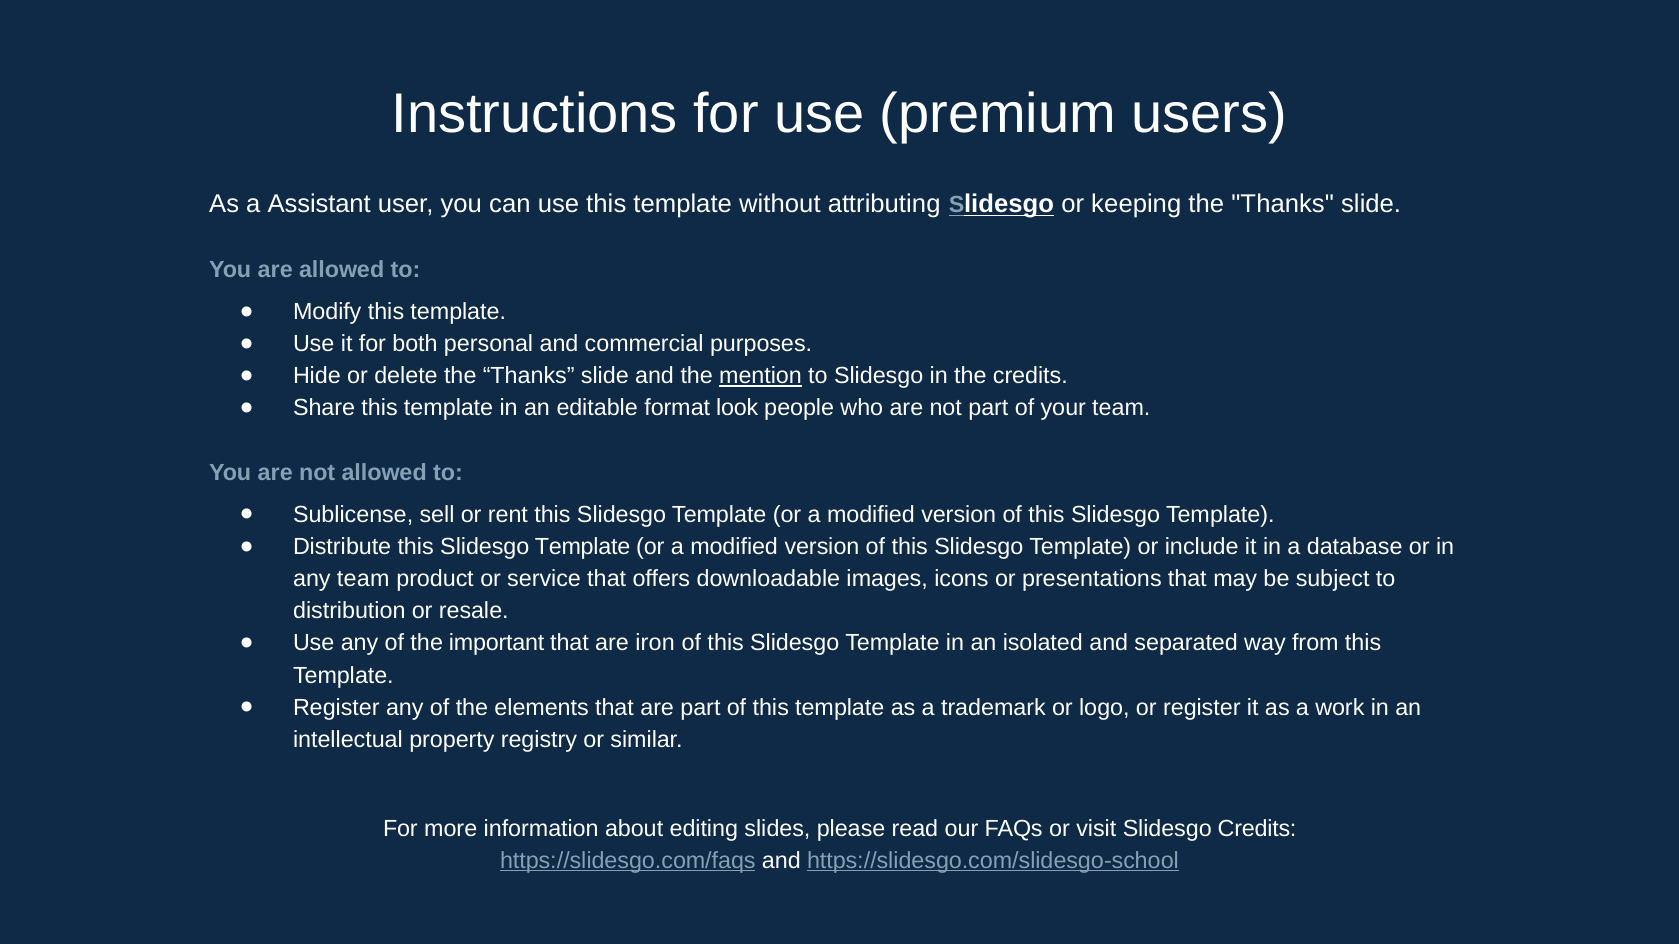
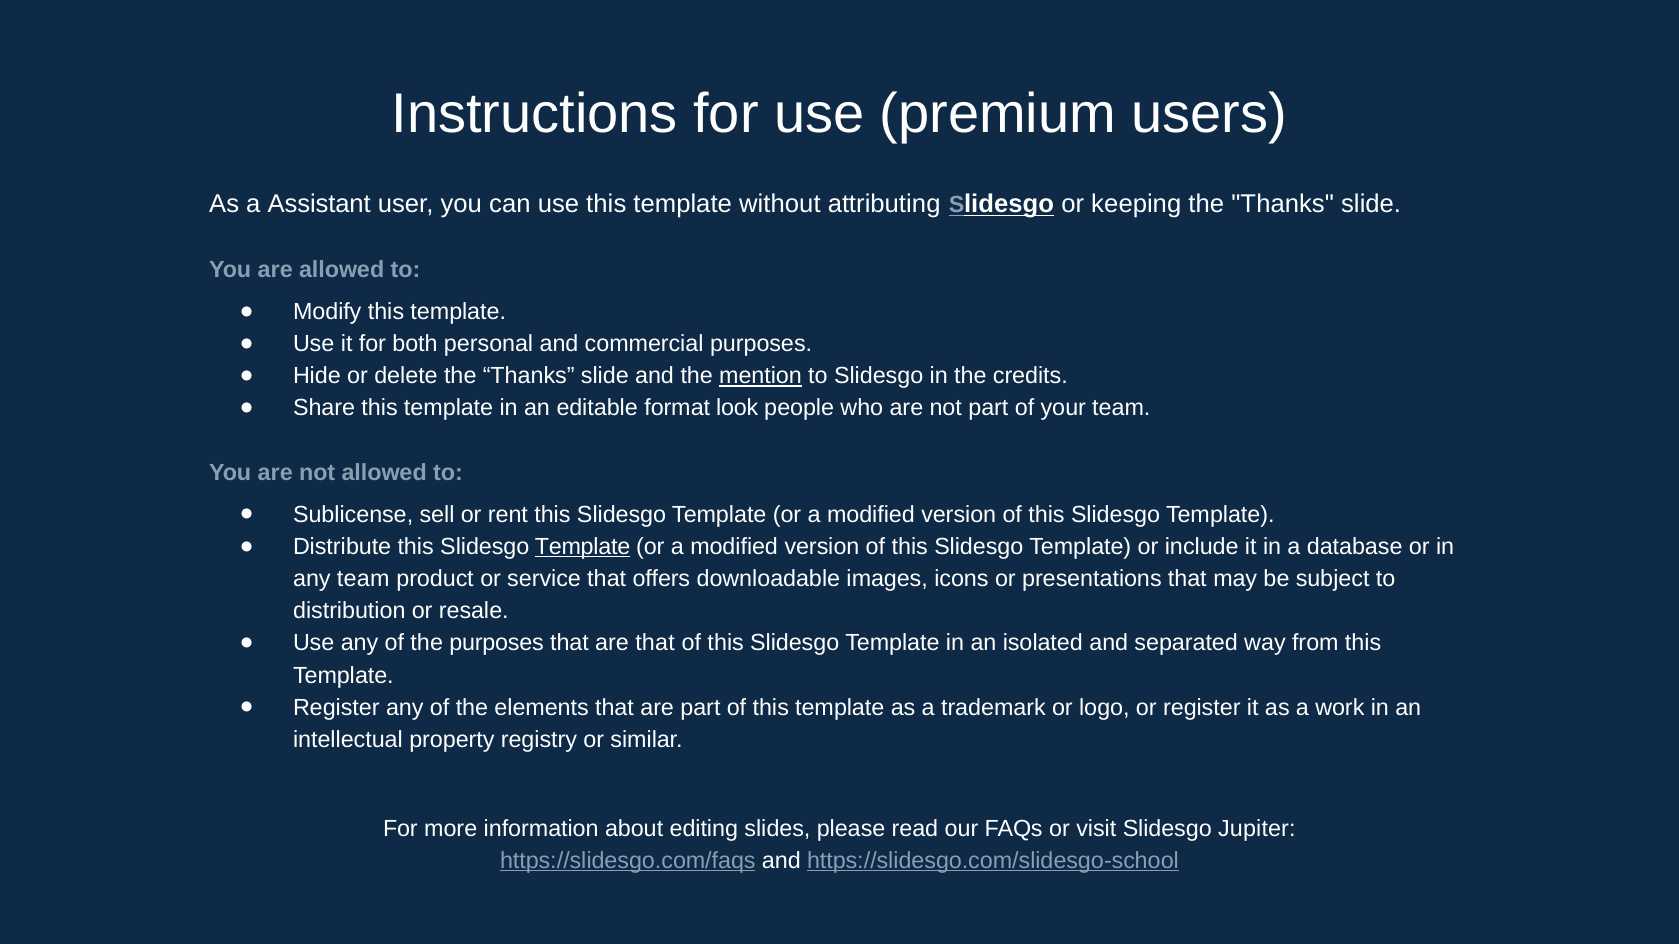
Template underline: none -> present (583, 547)
the important: important -> purposes (497, 644)
are iron: iron -> that (655, 644)
Slidesgo Credits: Credits -> Jupiter (1257, 829)
